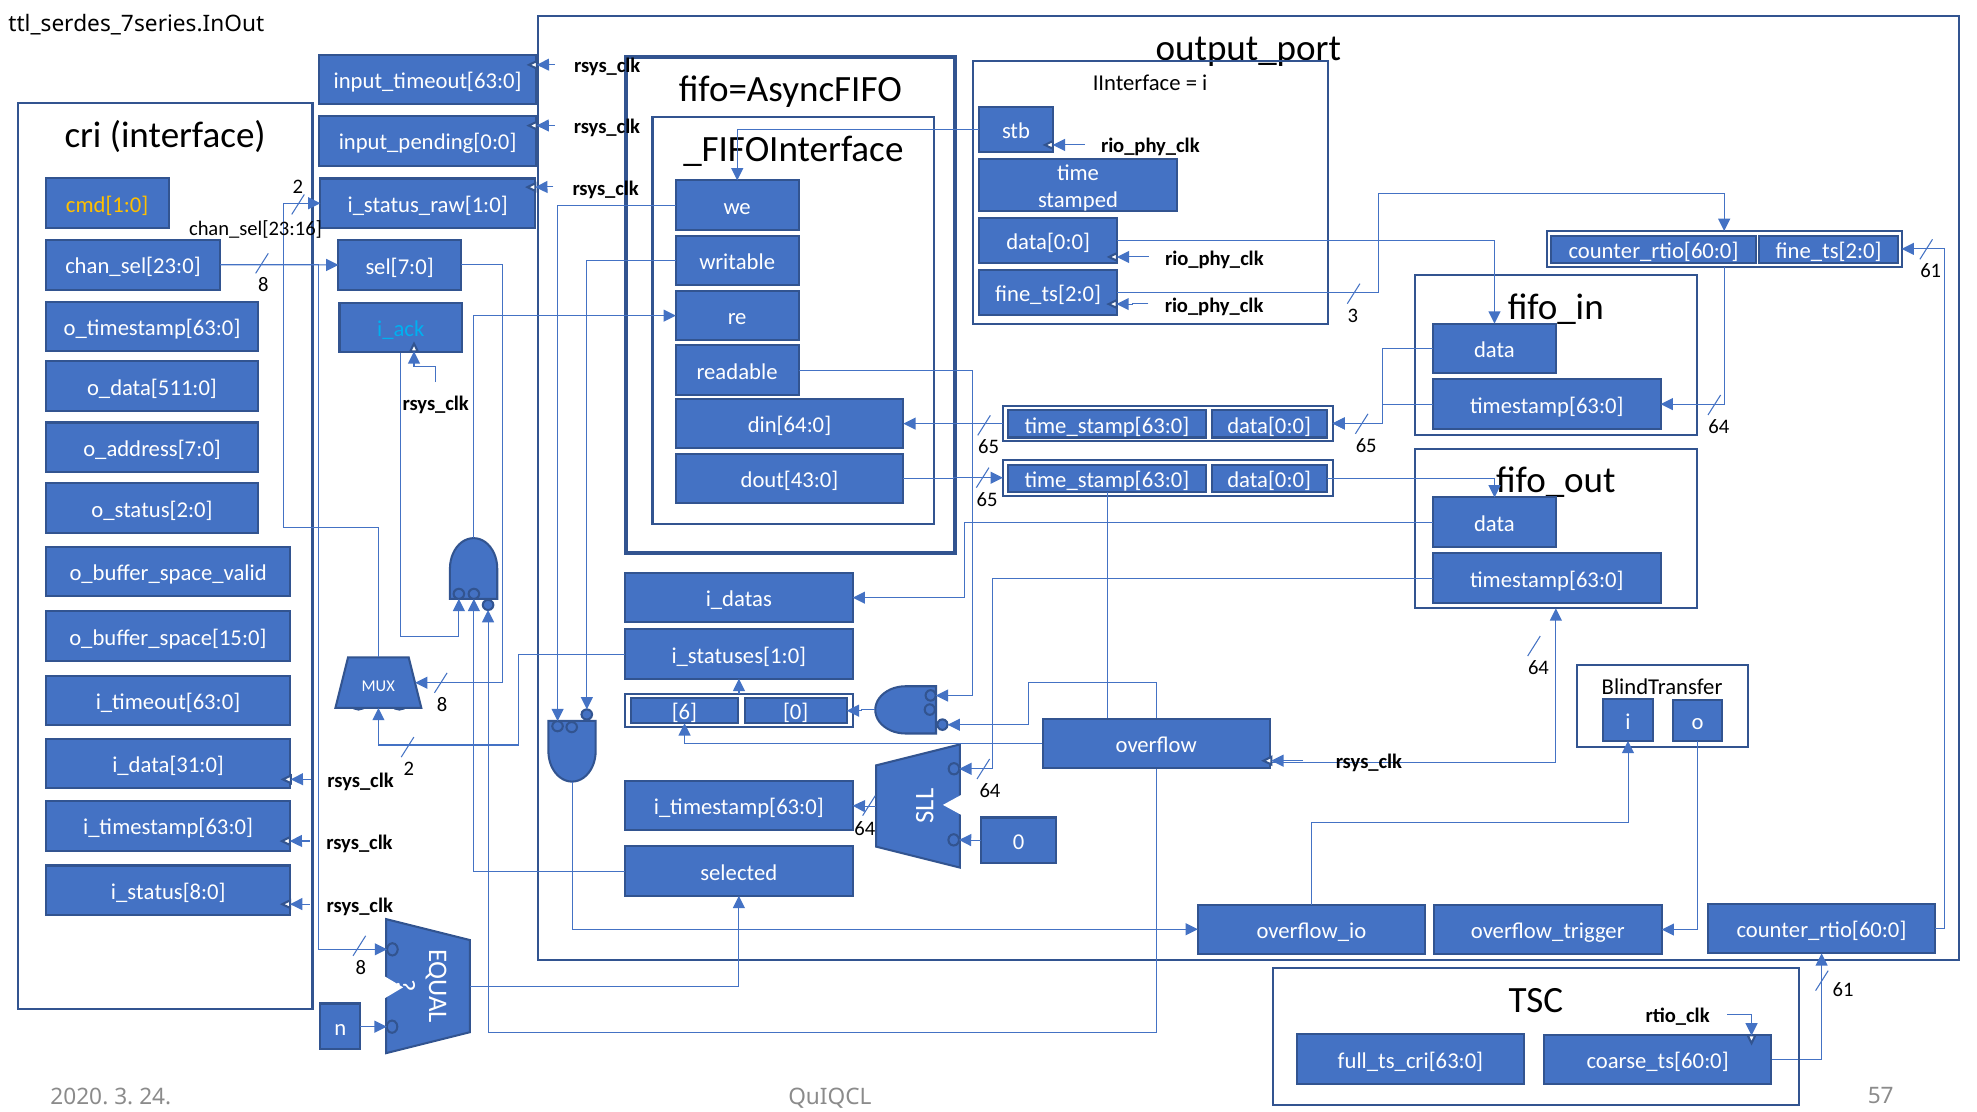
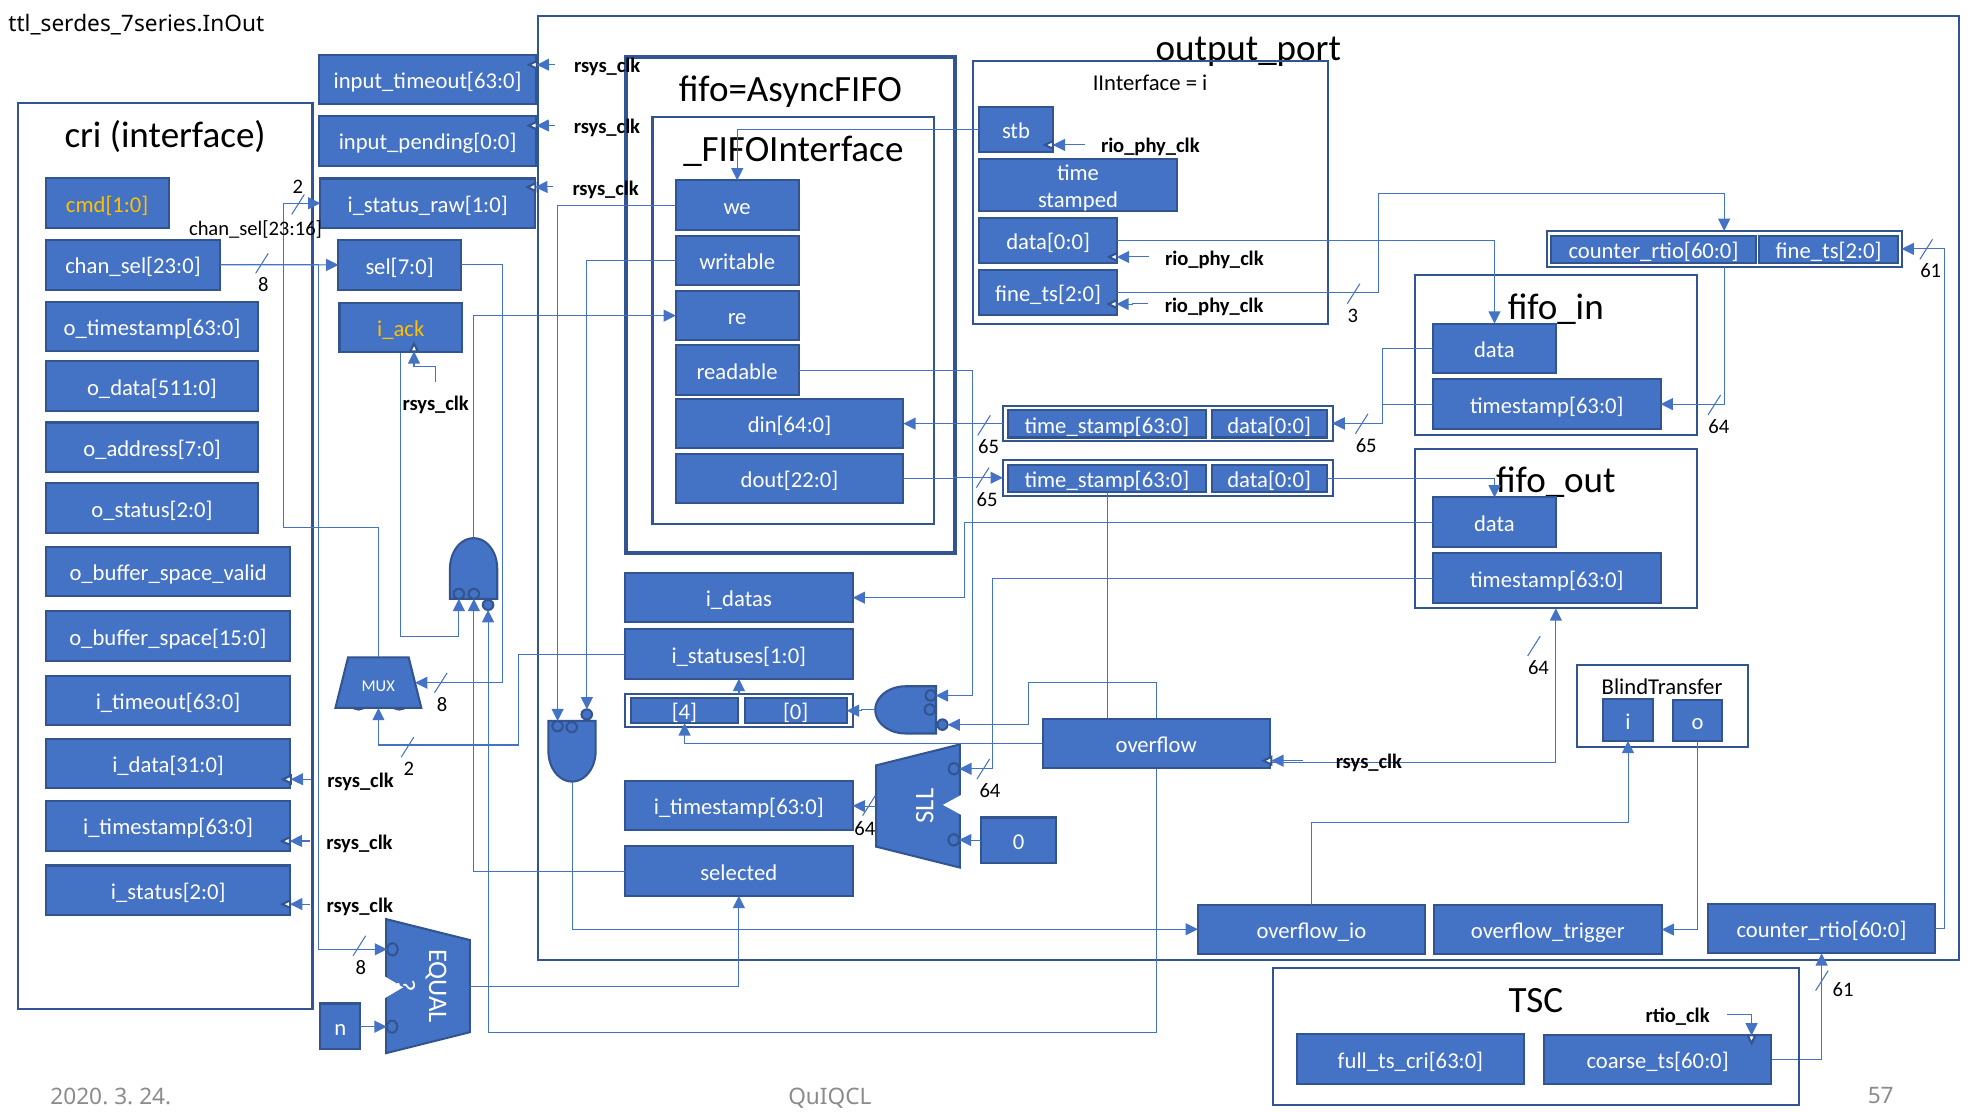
i_ack colour: light blue -> yellow (401, 329)
dout[43:0: dout[43:0 -> dout[22:0 (789, 480)
6: 6 -> 4 (684, 712)
i_status[8:0: i_status[8:0 -> i_status[2:0 (168, 892)
